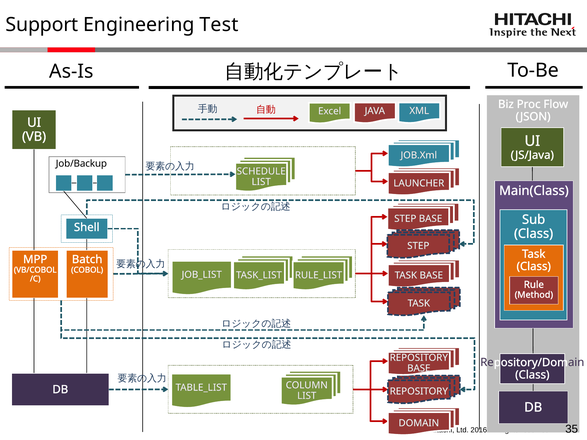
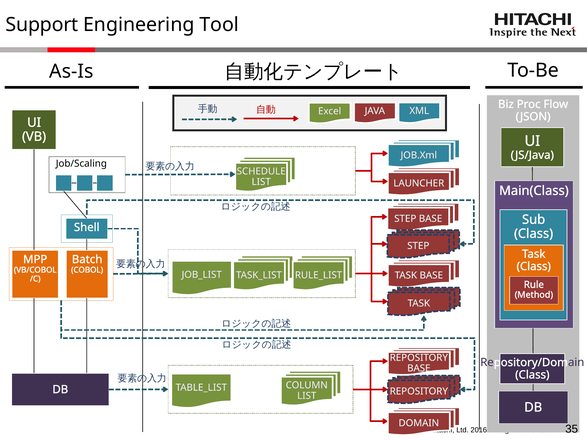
Test: Test -> Tool (219, 25)
Job/Backup: Job/Backup -> Job/Scaling (81, 164)
